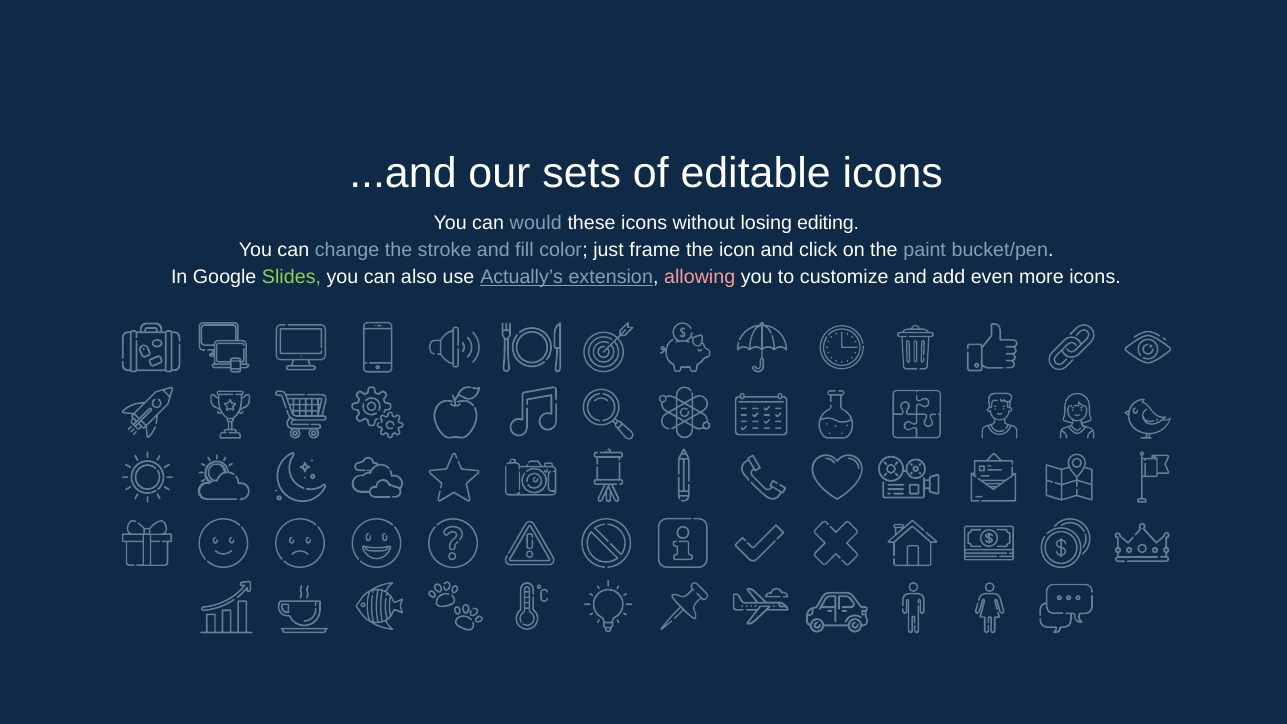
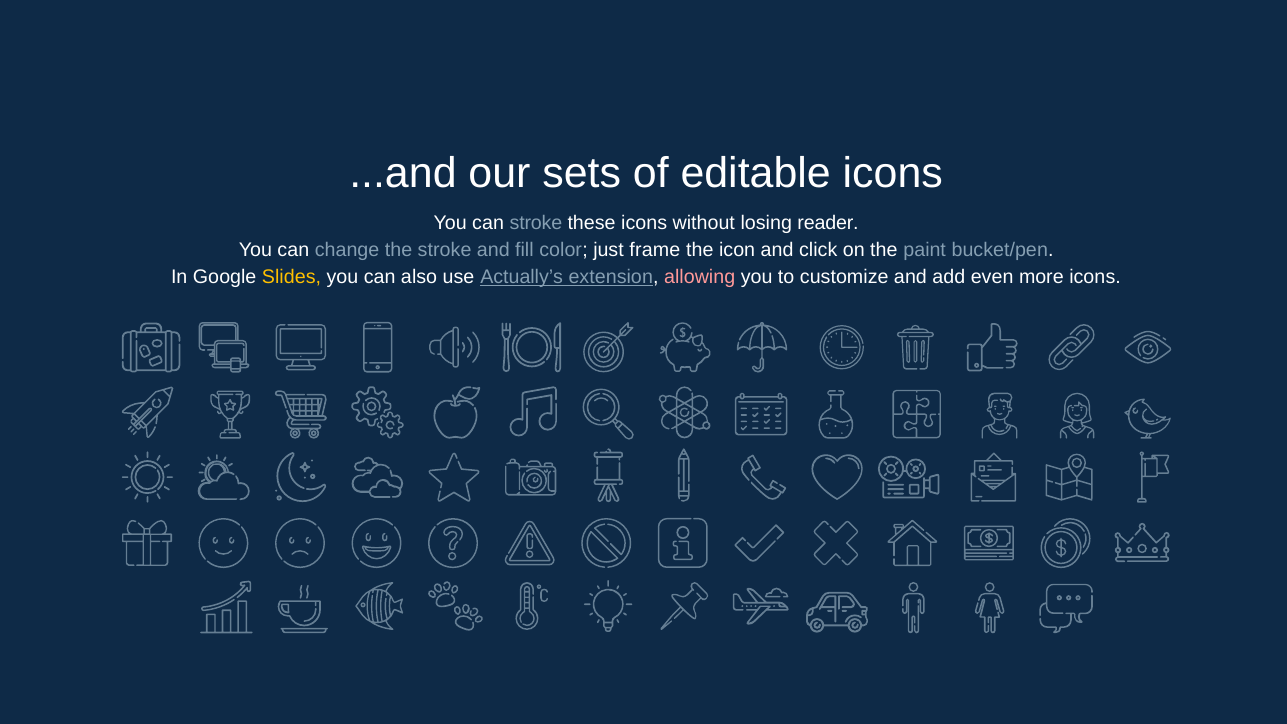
can would: would -> stroke (536, 223)
editing: editing -> reader (828, 223)
Slides colour: light green -> yellow (291, 277)
